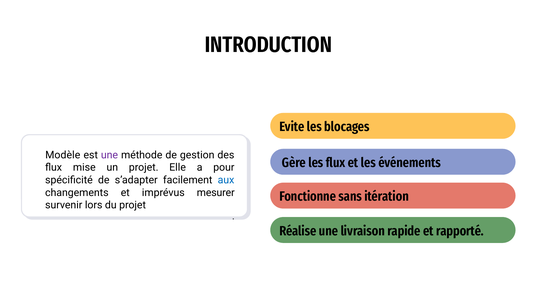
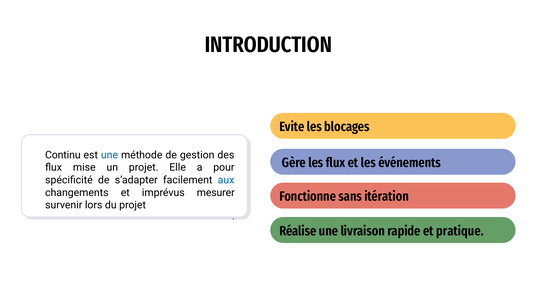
Modèle: Modèle -> Continu (63, 155)
une colour: purple -> blue (109, 155)
rapporté: rapporté -> pratique (460, 231)
